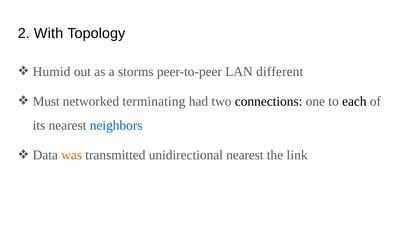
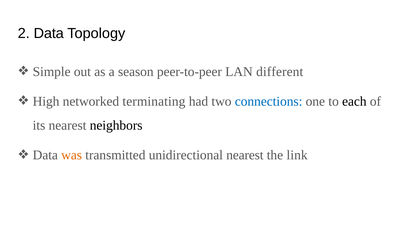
2 With: With -> Data (49, 33)
Humid: Humid -> Simple (52, 72)
storms: storms -> season (136, 72)
Must: Must -> High (46, 101)
connections colour: black -> blue (269, 101)
neighbors colour: blue -> black (116, 125)
